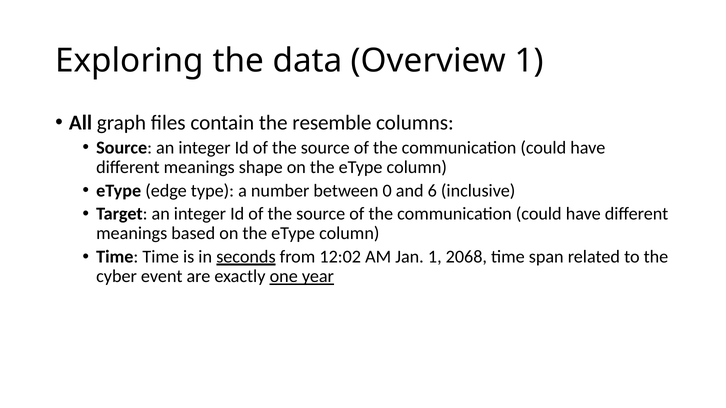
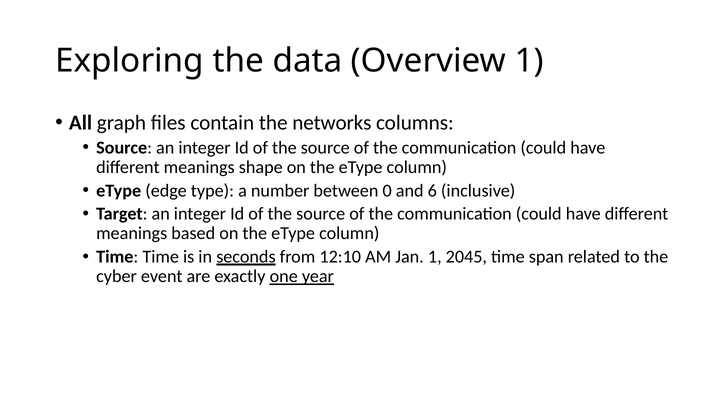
resemble: resemble -> networks (332, 123)
12:02: 12:02 -> 12:10 (340, 257)
2068: 2068 -> 2045 (466, 257)
